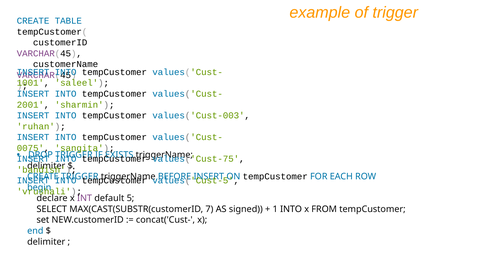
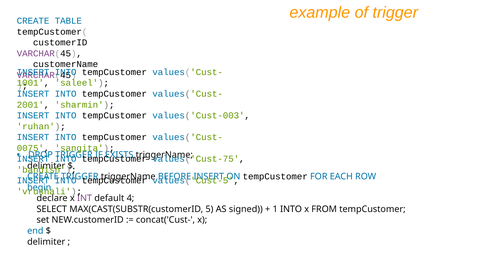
5: 5 -> 4 (130, 198)
7: 7 -> 5 (209, 209)
